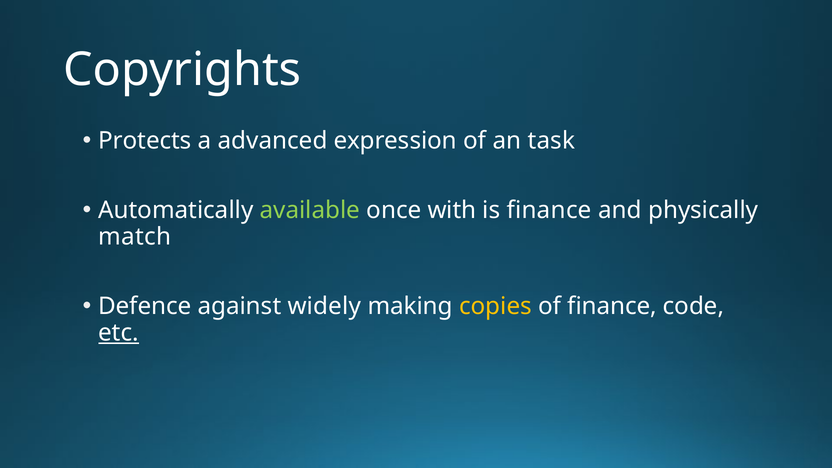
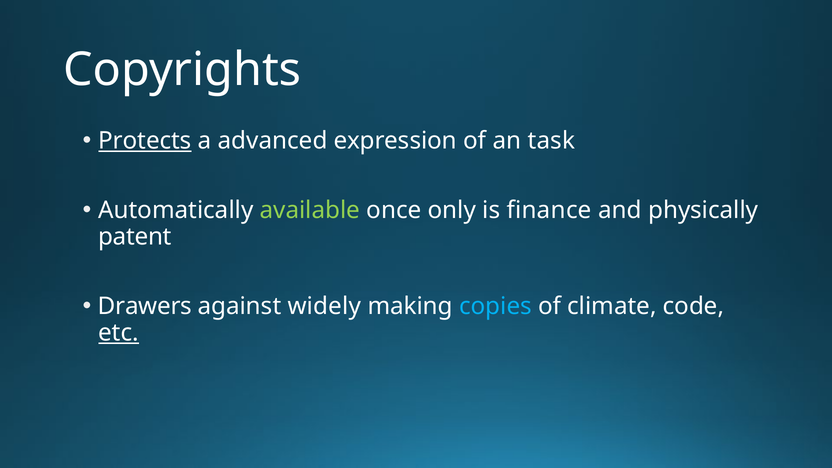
Protects underline: none -> present (145, 141)
with: with -> only (452, 210)
match: match -> patent (135, 237)
Defence: Defence -> Drawers (145, 306)
copies colour: yellow -> light blue (496, 306)
of finance: finance -> climate (612, 306)
